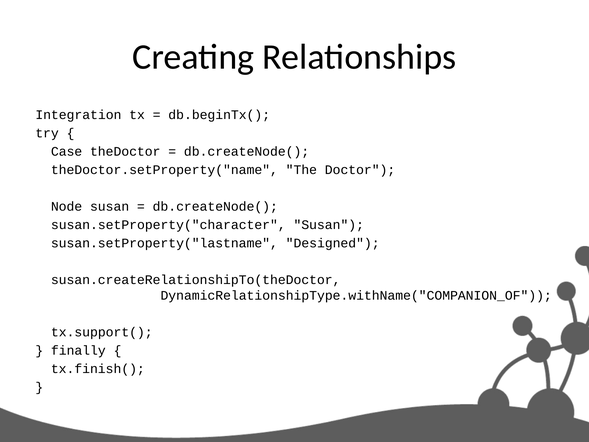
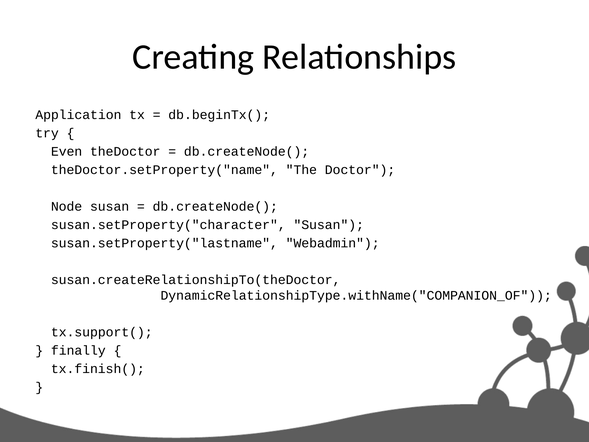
Integration: Integration -> Application (78, 115)
Case: Case -> Even (67, 151)
Designed: Designed -> Webadmin (333, 243)
